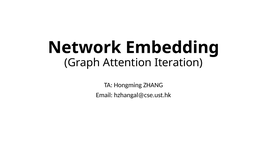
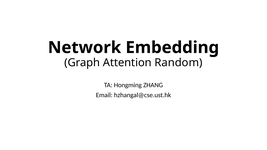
Iteration: Iteration -> Random (178, 63)
